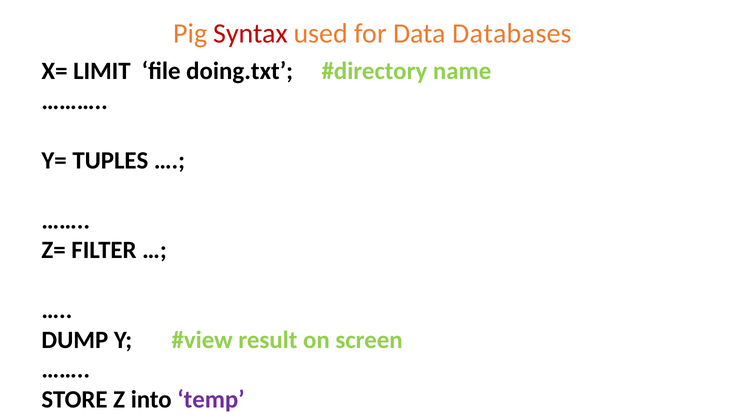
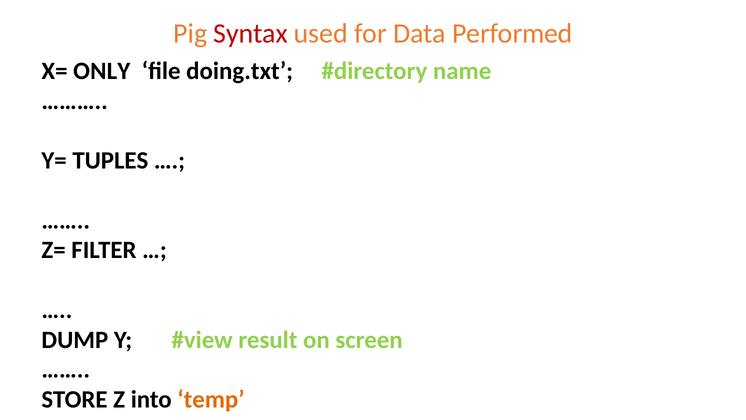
Databases: Databases -> Performed (512, 33)
LIMIT: LIMIT -> ONLY (102, 71)
temp colour: purple -> orange (211, 399)
